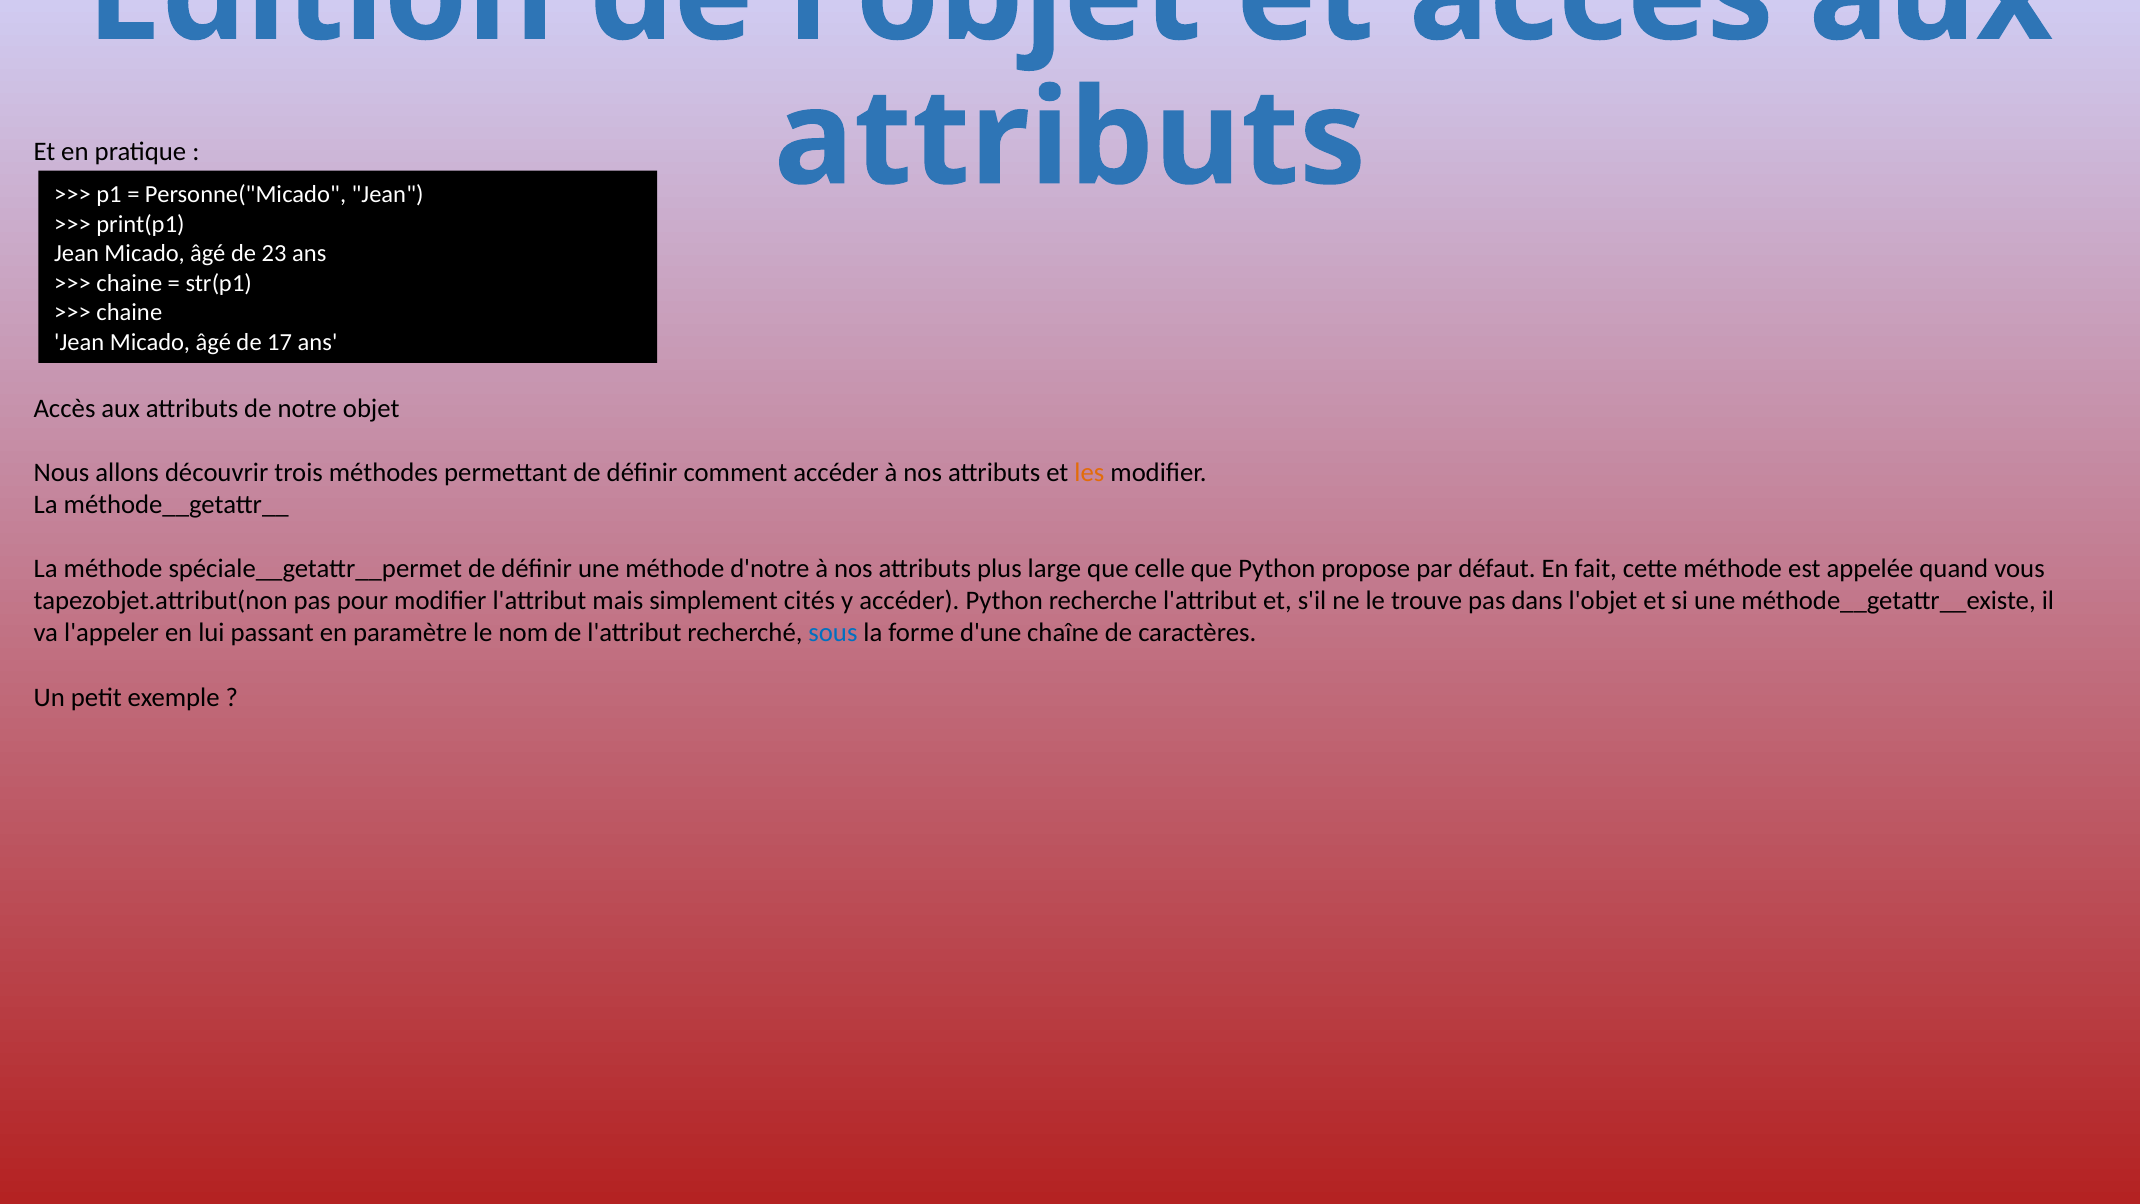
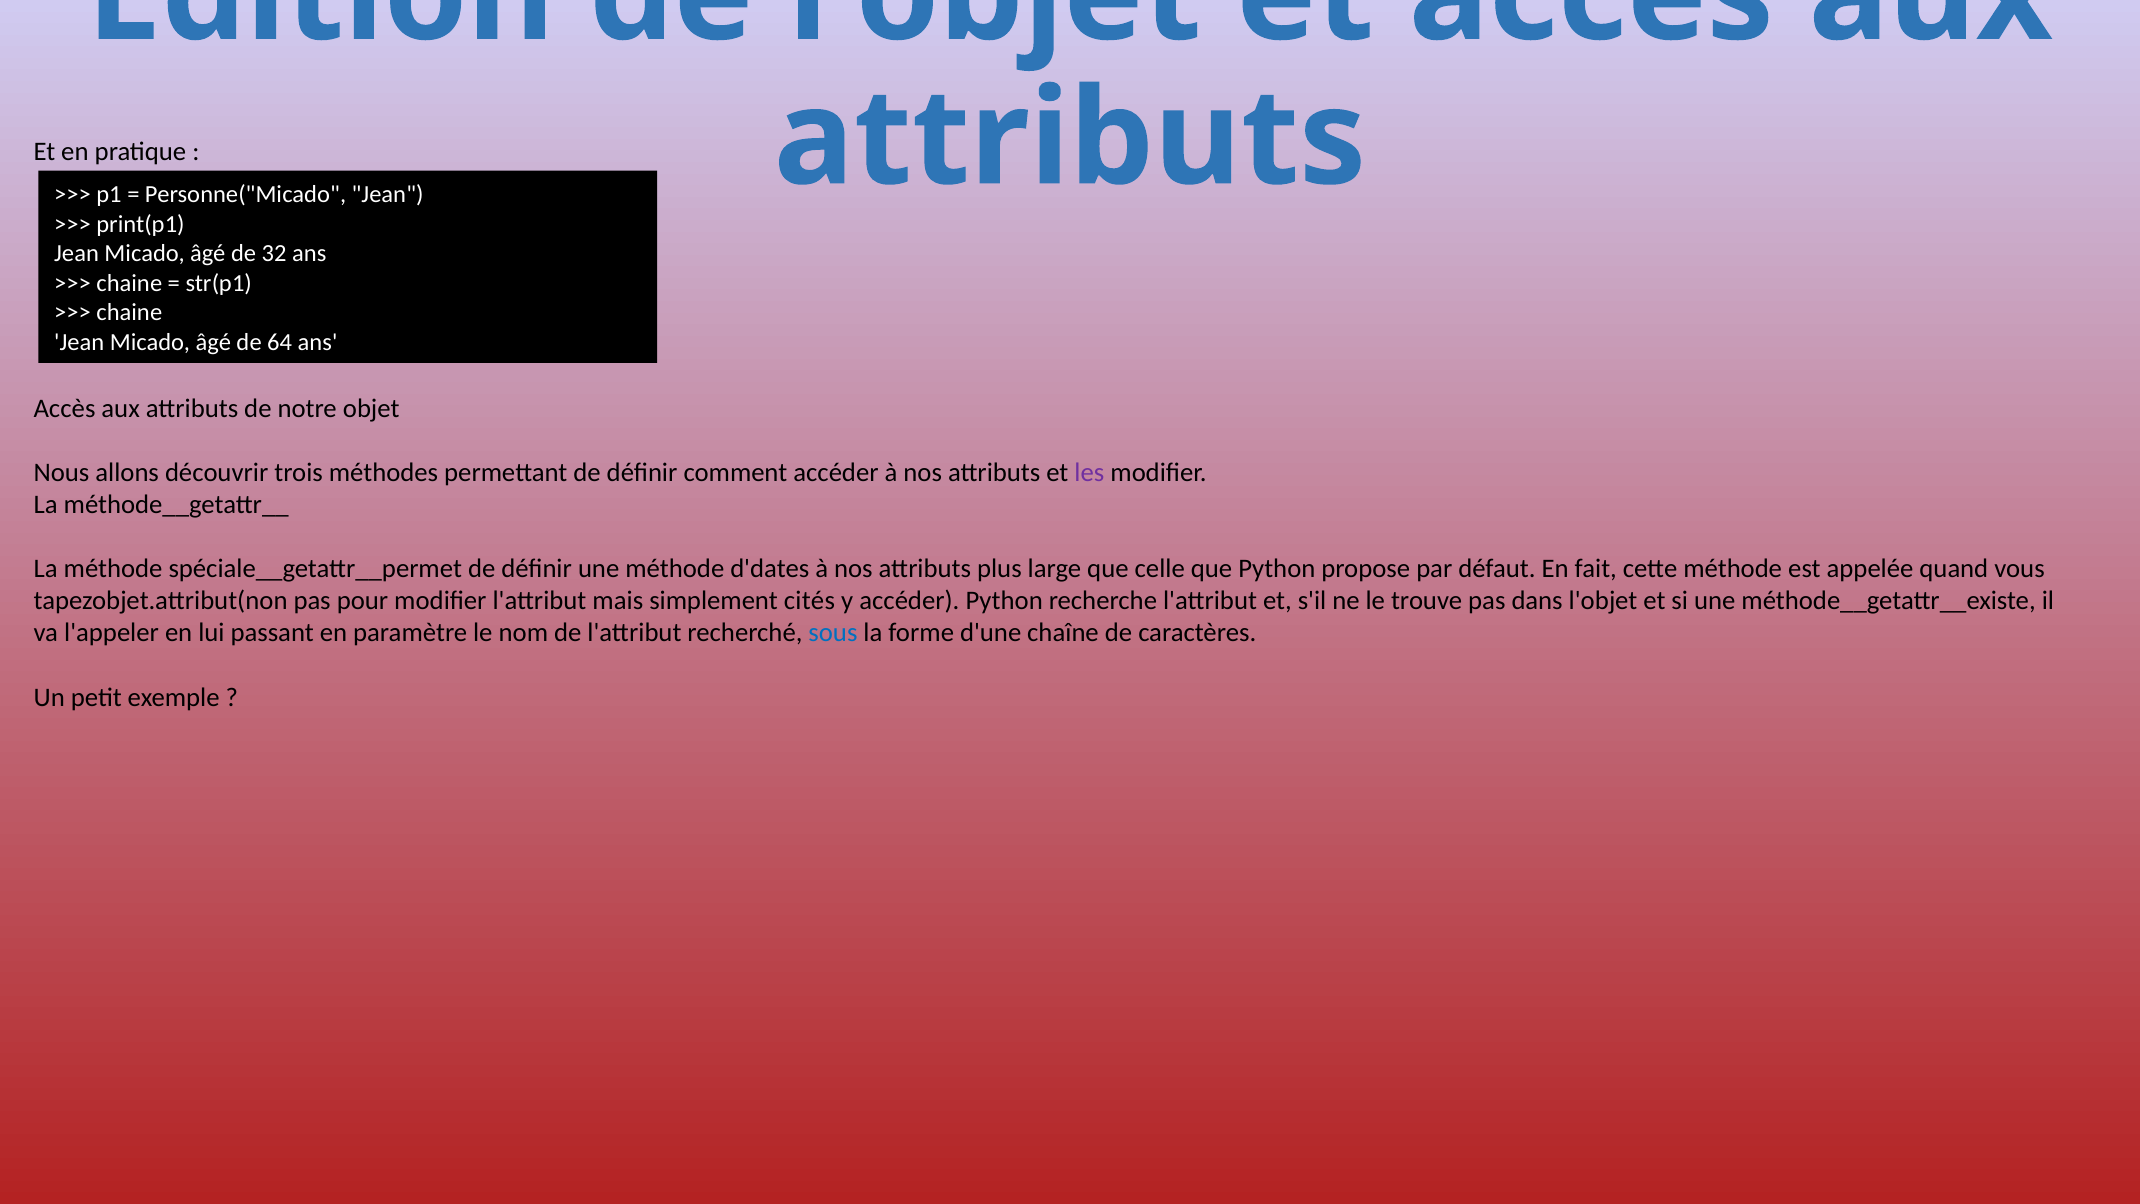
23: 23 -> 32 (274, 254)
17: 17 -> 64 (280, 342)
les colour: orange -> purple (1089, 472)
d'notre: d'notre -> d'dates (770, 569)
